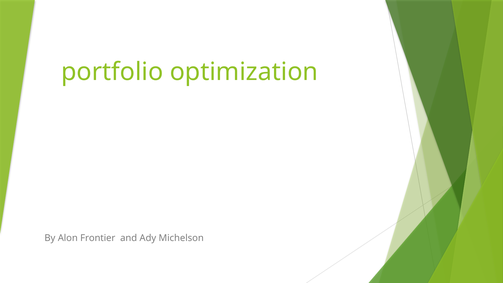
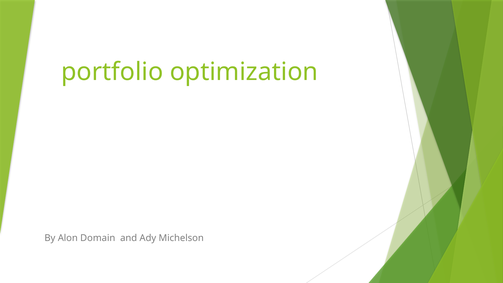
Frontier: Frontier -> Domain (98, 238)
